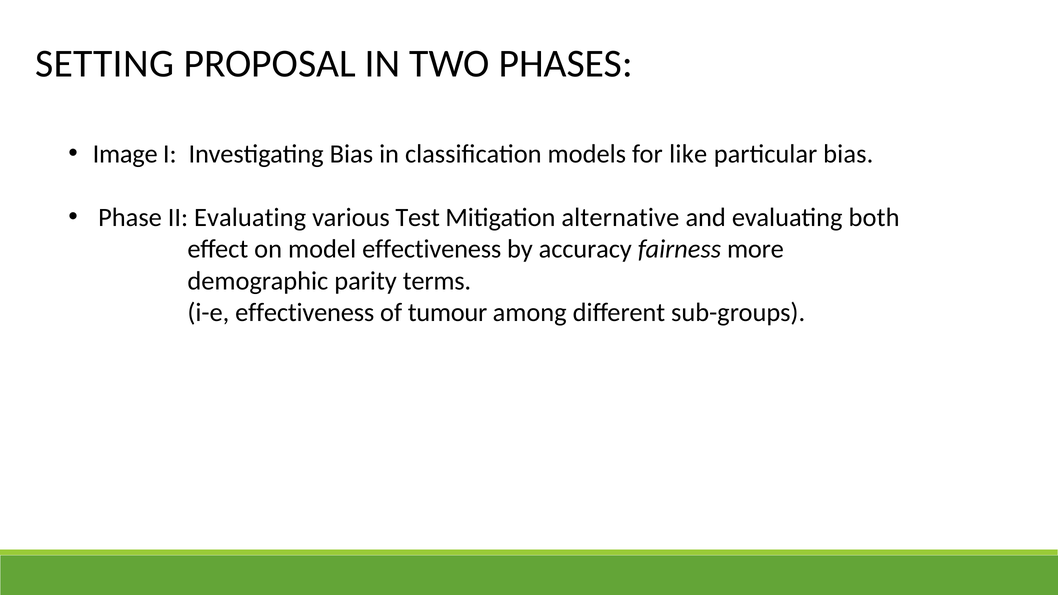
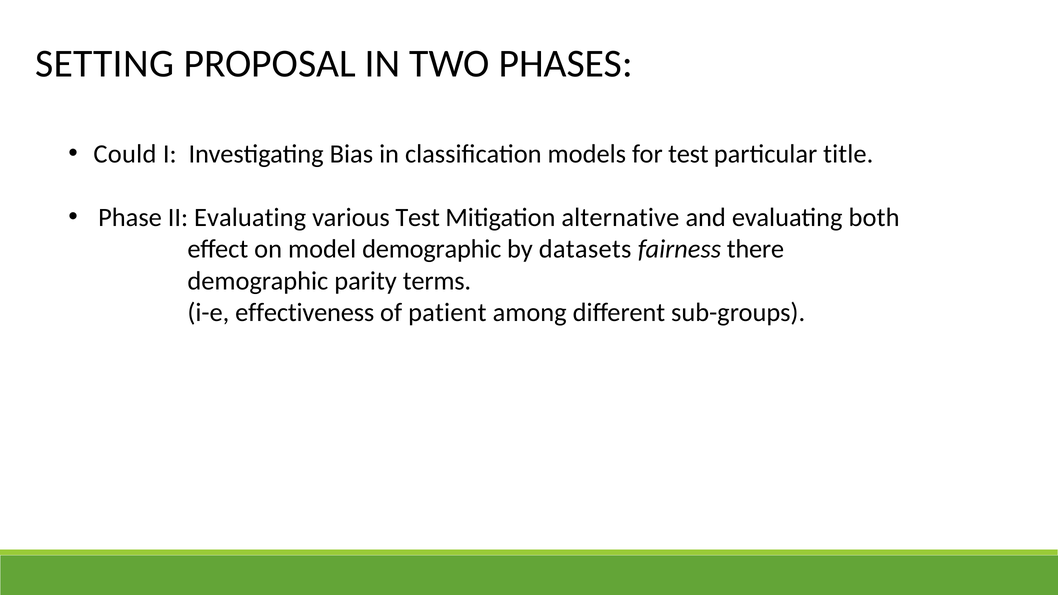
Image: Image -> Could (125, 154)
for like: like -> test (688, 154)
particular bias: bias -> title (848, 154)
model effectiveness: effectiveness -> demographic (432, 249)
accuracy: accuracy -> datasets (585, 249)
more: more -> there (755, 249)
tumour: tumour -> patient (447, 313)
